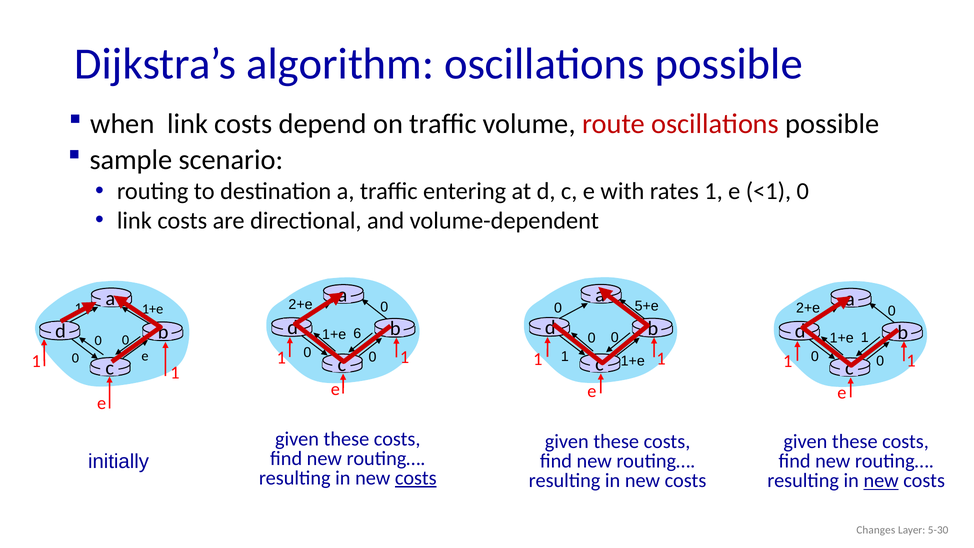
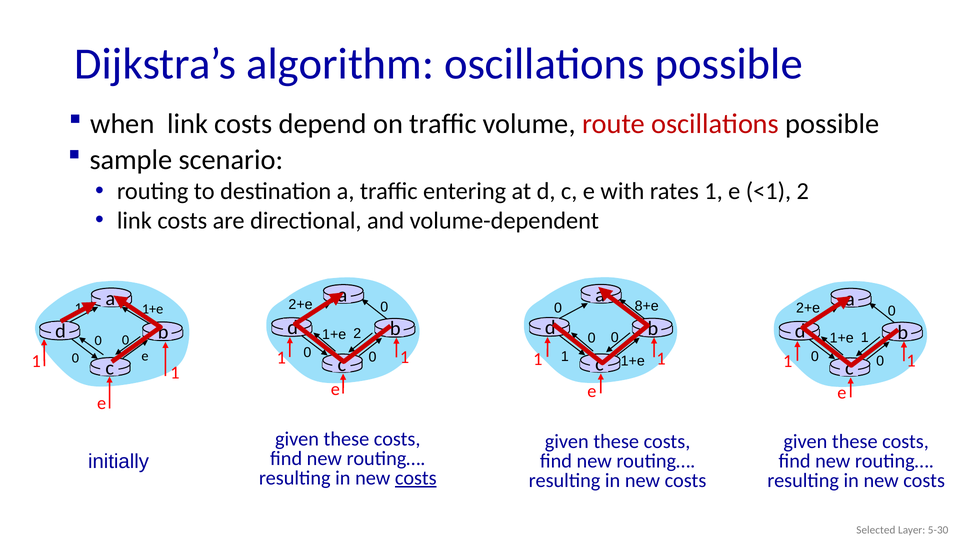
<1 0: 0 -> 2 (803, 191)
5+e: 5+e -> 8+e (647, 306)
1+e 6: 6 -> 2 (357, 334)
new underline: present -> none (881, 481)
Changes: Changes -> Selected (876, 530)
